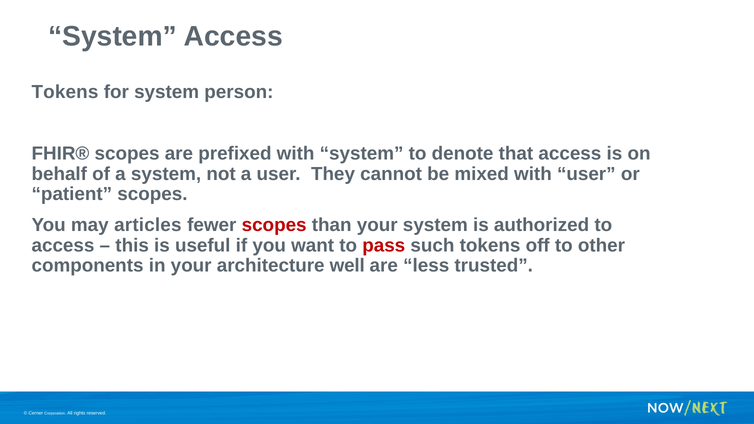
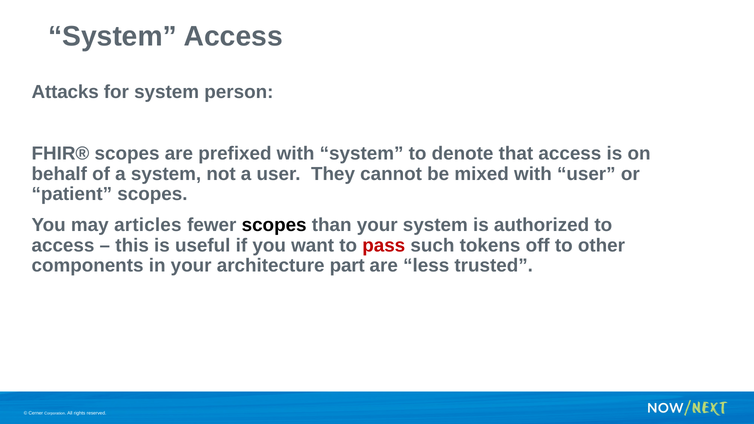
Tokens: Tokens -> Attacks (65, 92)
scopes colour: red -> black (274, 225)
well: well -> part (347, 266)
